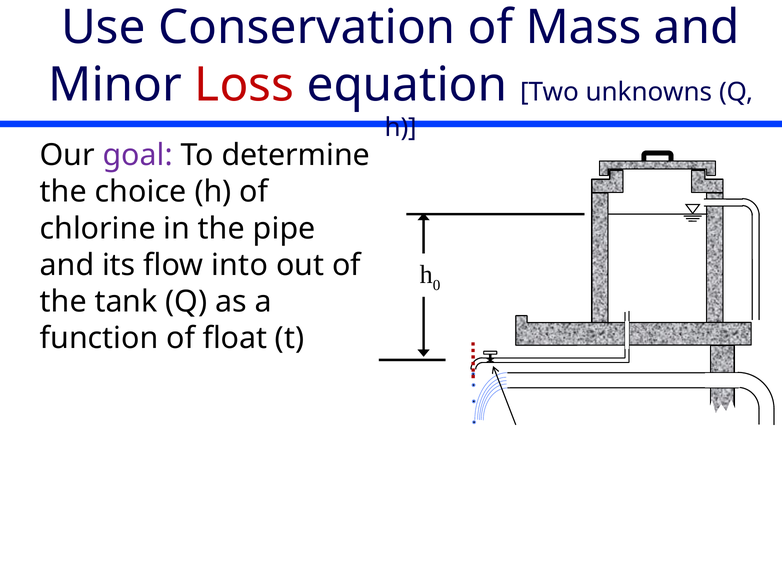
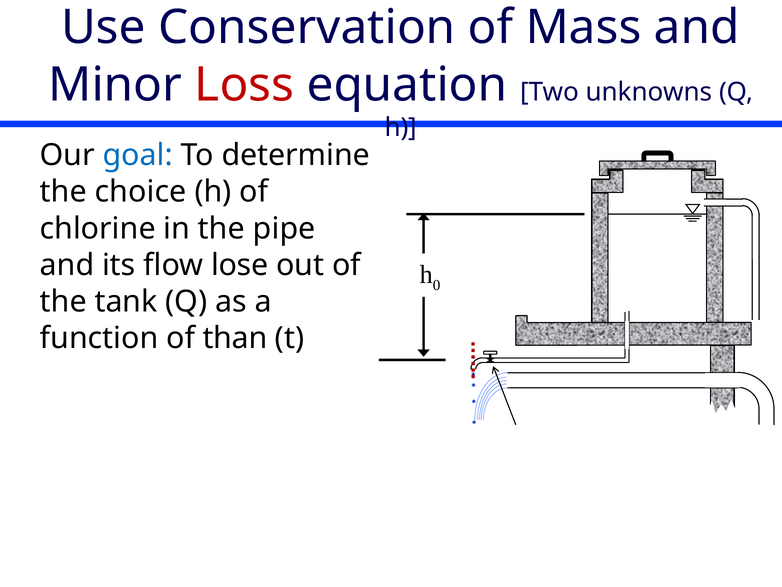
goal colour: purple -> blue (138, 155)
into: into -> lose (240, 265)
float: float -> than (235, 338)
